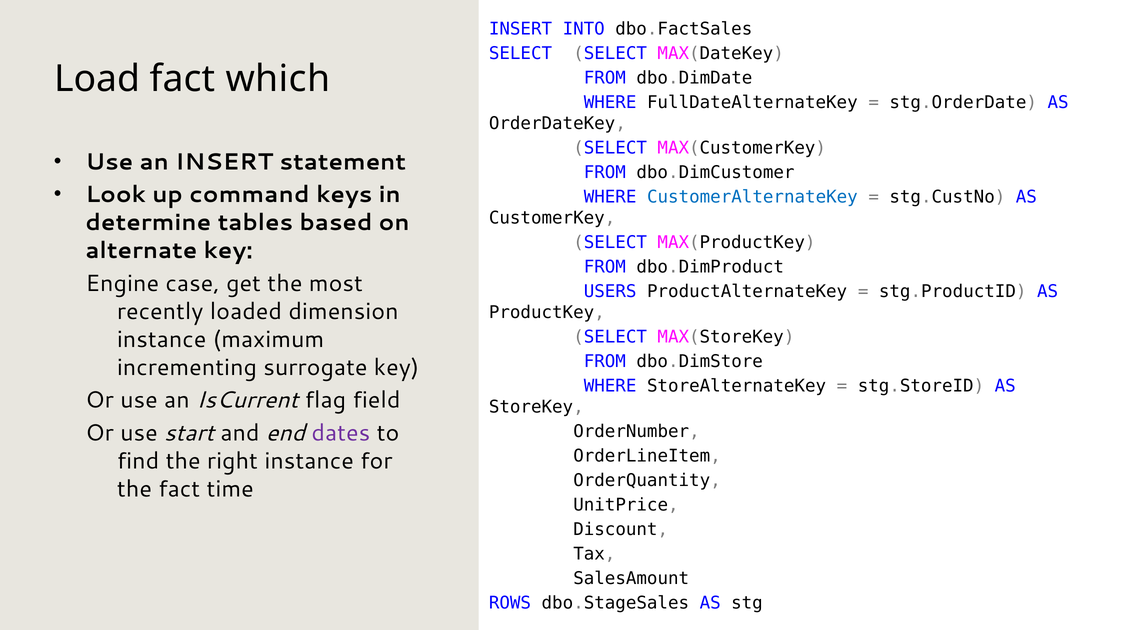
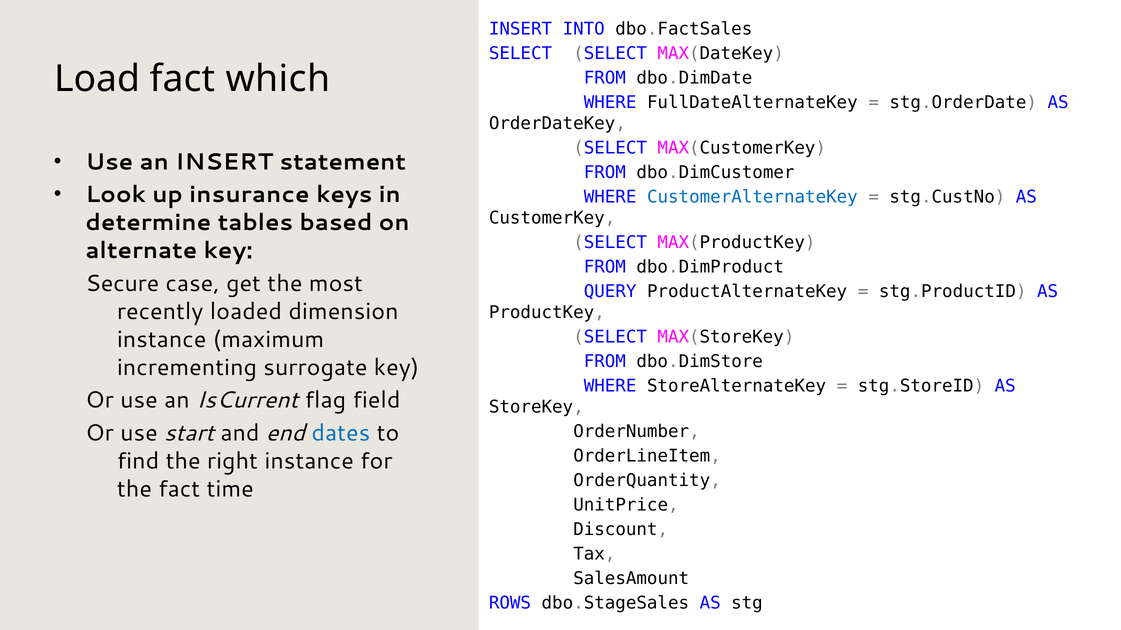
command: command -> insurance (249, 195)
Engine: Engine -> Secure (122, 284)
USERS: USERS -> QUERY (610, 292)
dates colour: purple -> blue (341, 433)
